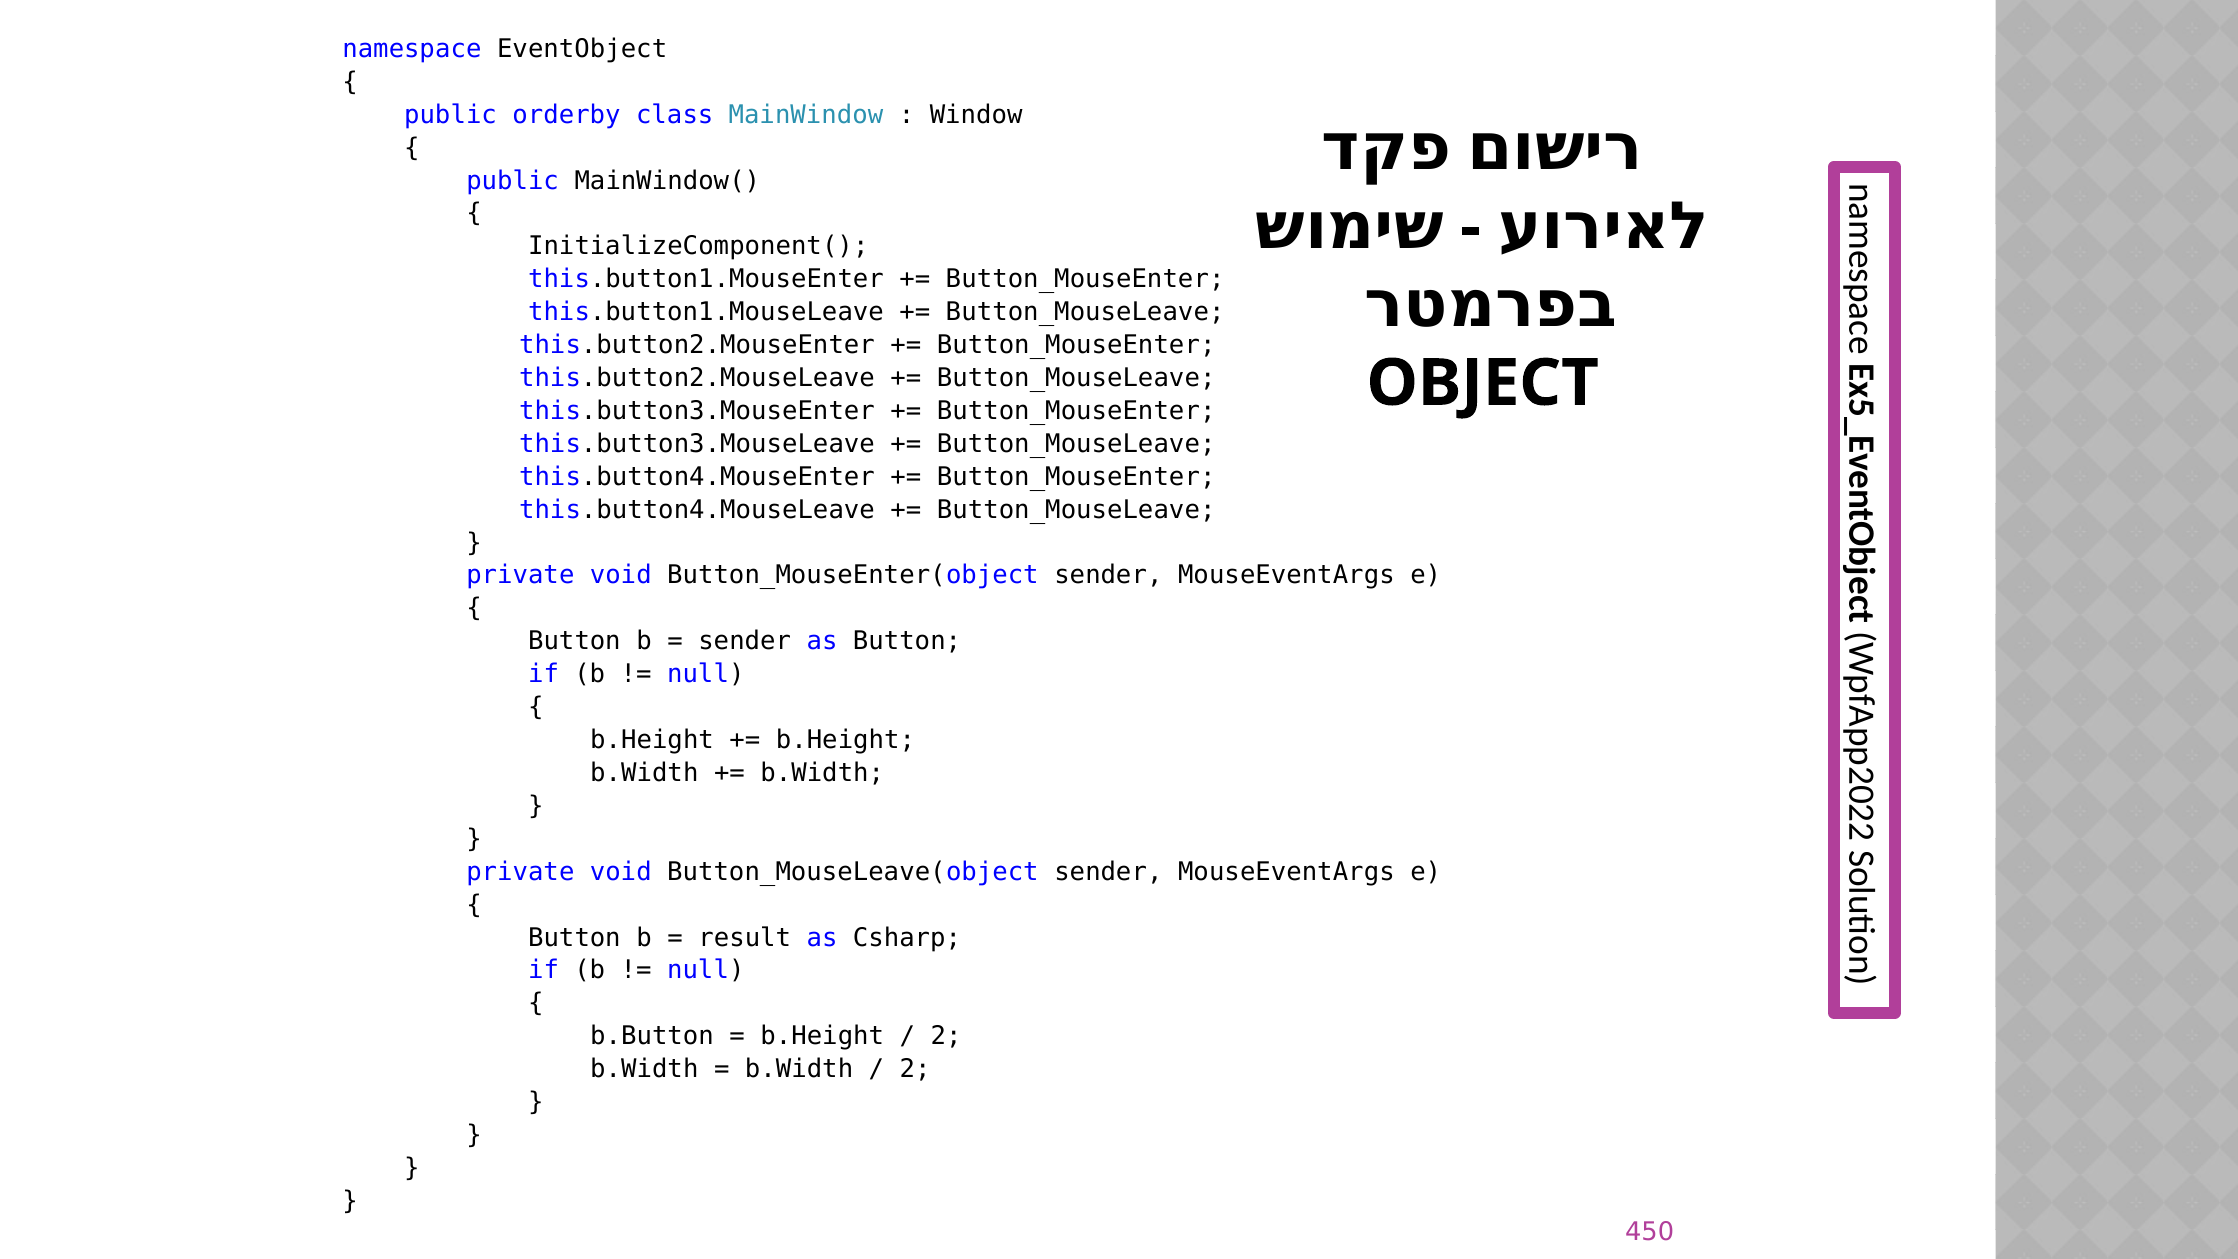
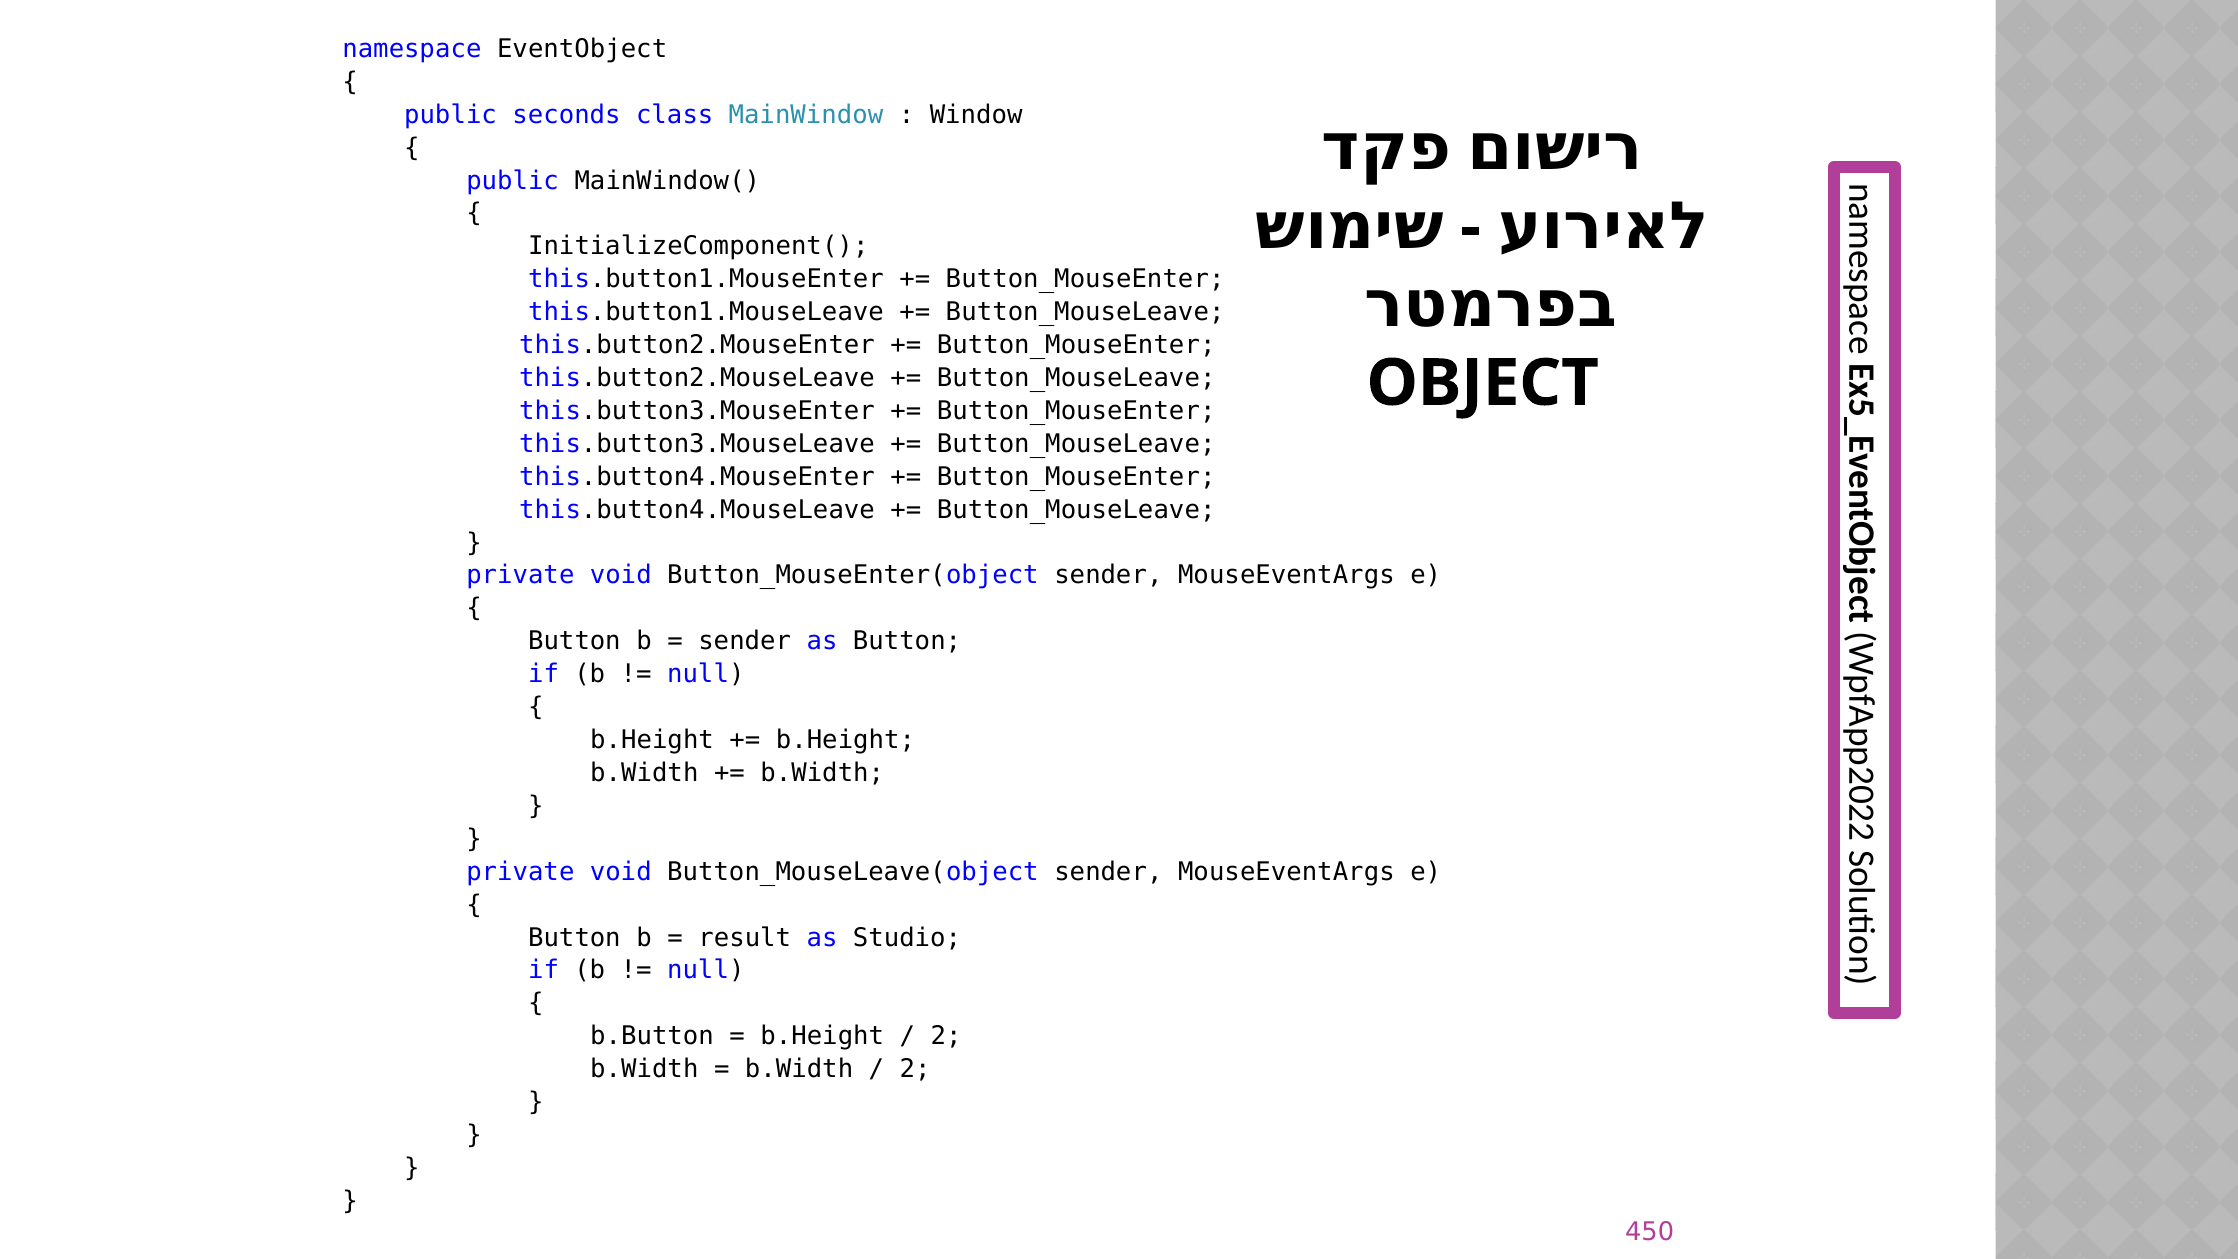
orderby: orderby -> seconds (567, 115)
Csharp: Csharp -> Studio (907, 937)
